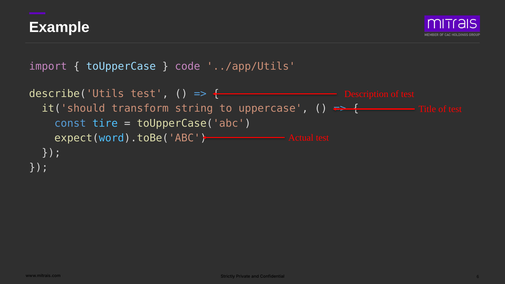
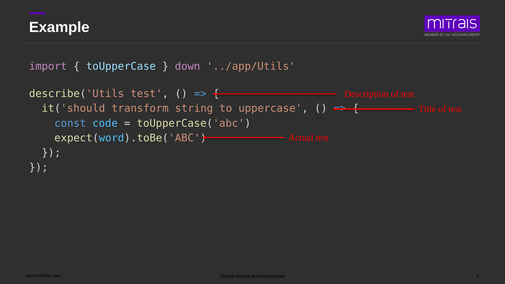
code: code -> down (188, 66)
tire: tire -> code (105, 123)
